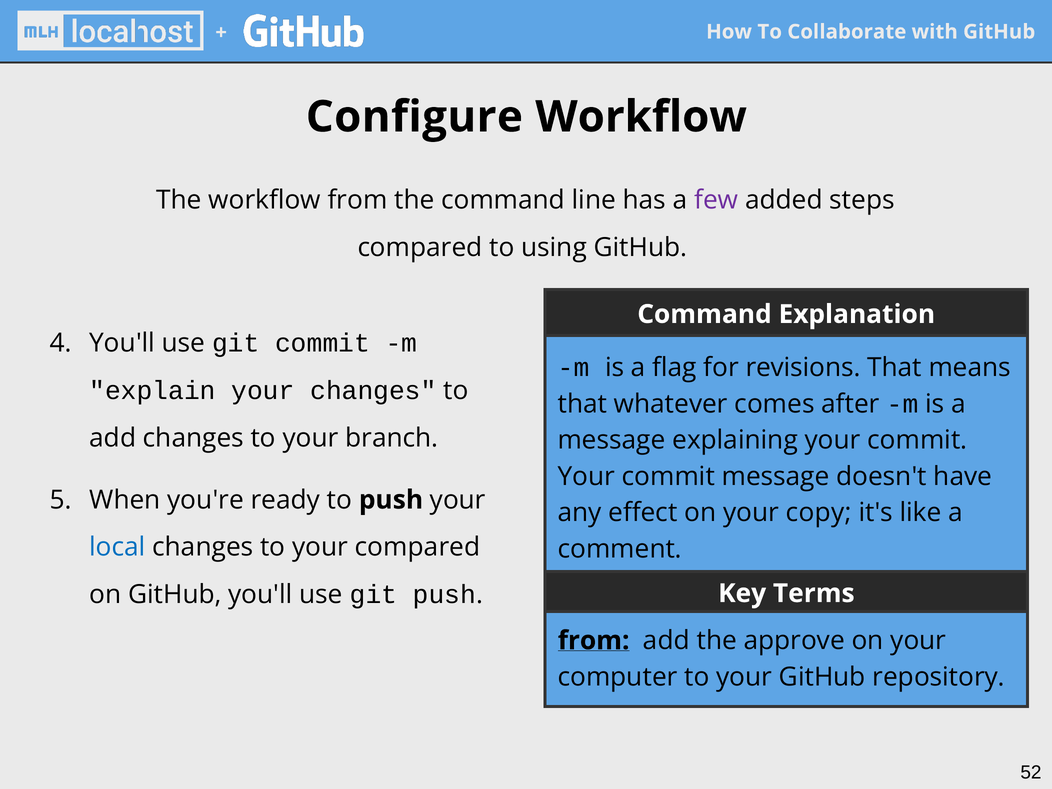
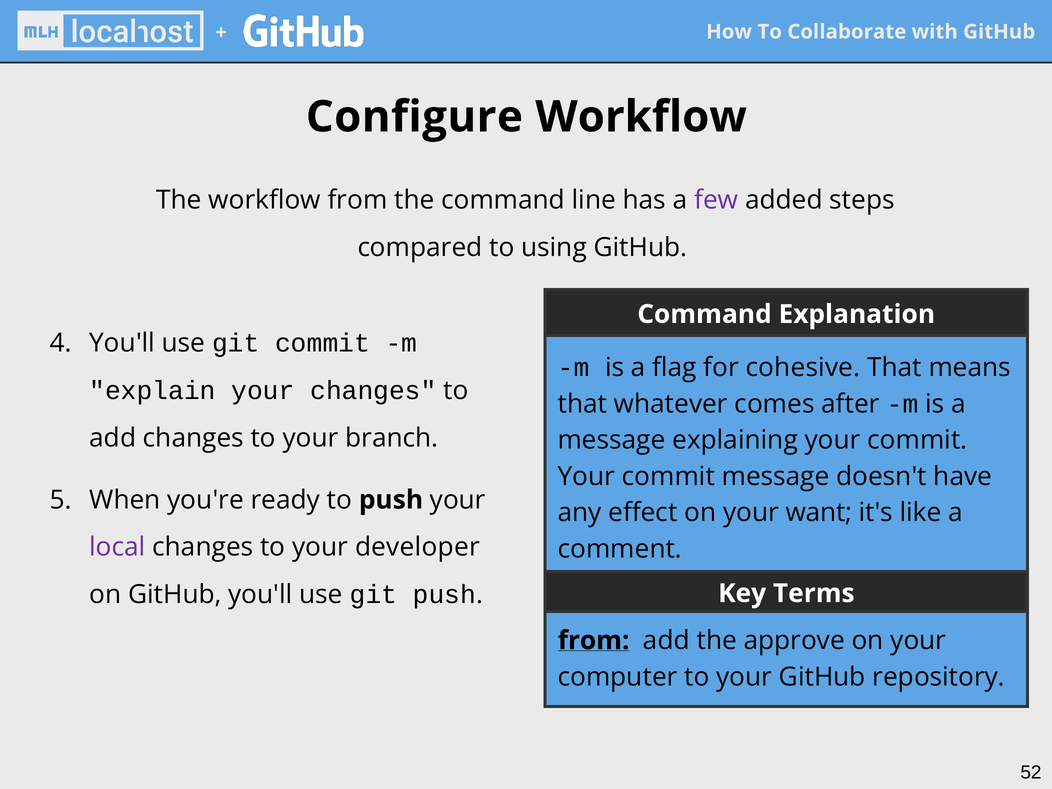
revisions: revisions -> cohesive (803, 368)
copy: copy -> want (819, 513)
local colour: blue -> purple (117, 547)
your compared: compared -> developer (417, 547)
